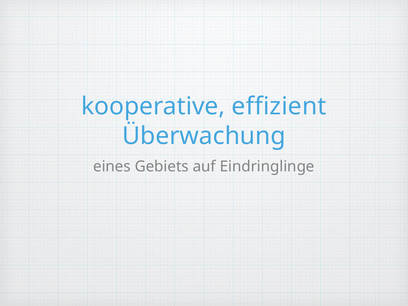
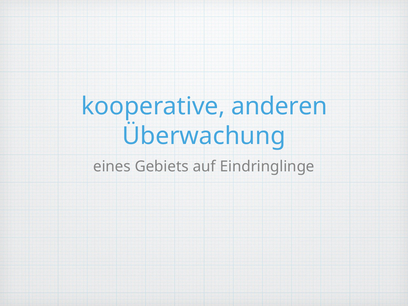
effizient: effizient -> anderen (279, 106)
